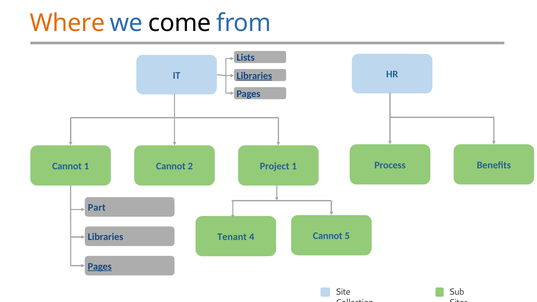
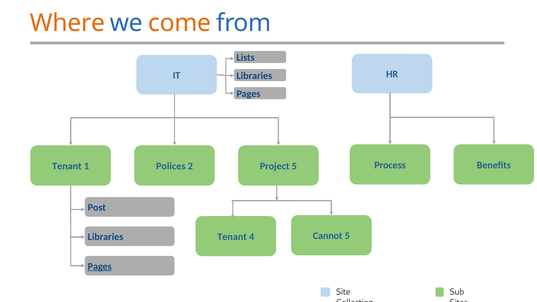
come colour: black -> orange (180, 23)
Libraries underline: present -> none (254, 76)
Cannot: Cannot -> Tenant (67, 166)
Cannot: Cannot -> Polices (171, 166)
Project 1: 1 -> 5 (294, 166)
Part: Part -> Post (97, 208)
